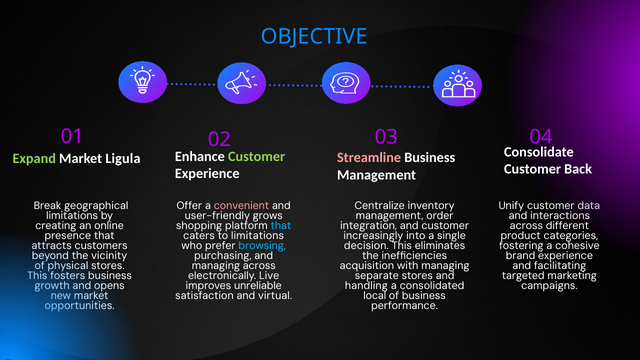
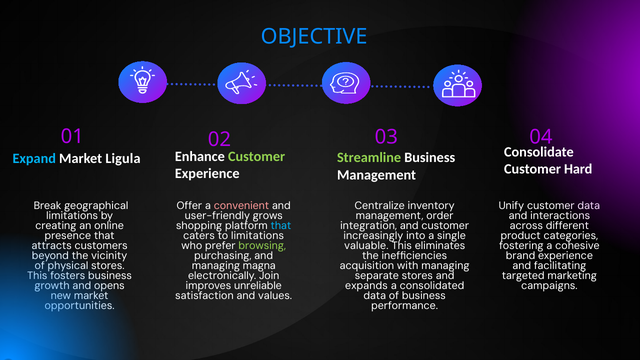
Streamline colour: pink -> light green (369, 158)
Expand colour: light green -> light blue (34, 158)
Back: Back -> Hard (578, 169)
browsing colour: light blue -> light green (262, 246)
decision: decision -> valuable (366, 246)
across: across -> magna (259, 266)
Live: Live -> Join (269, 276)
handling: handling -> expands (366, 286)
virtual: virtual -> values (275, 296)
local: local -> data (375, 296)
